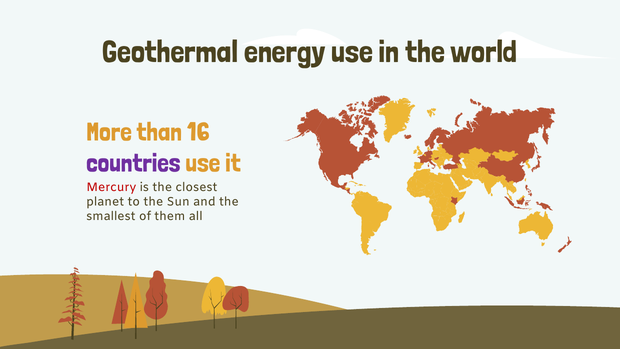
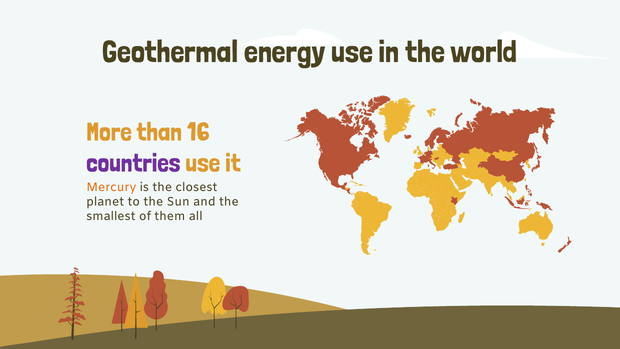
Mercury colour: red -> orange (111, 187)
